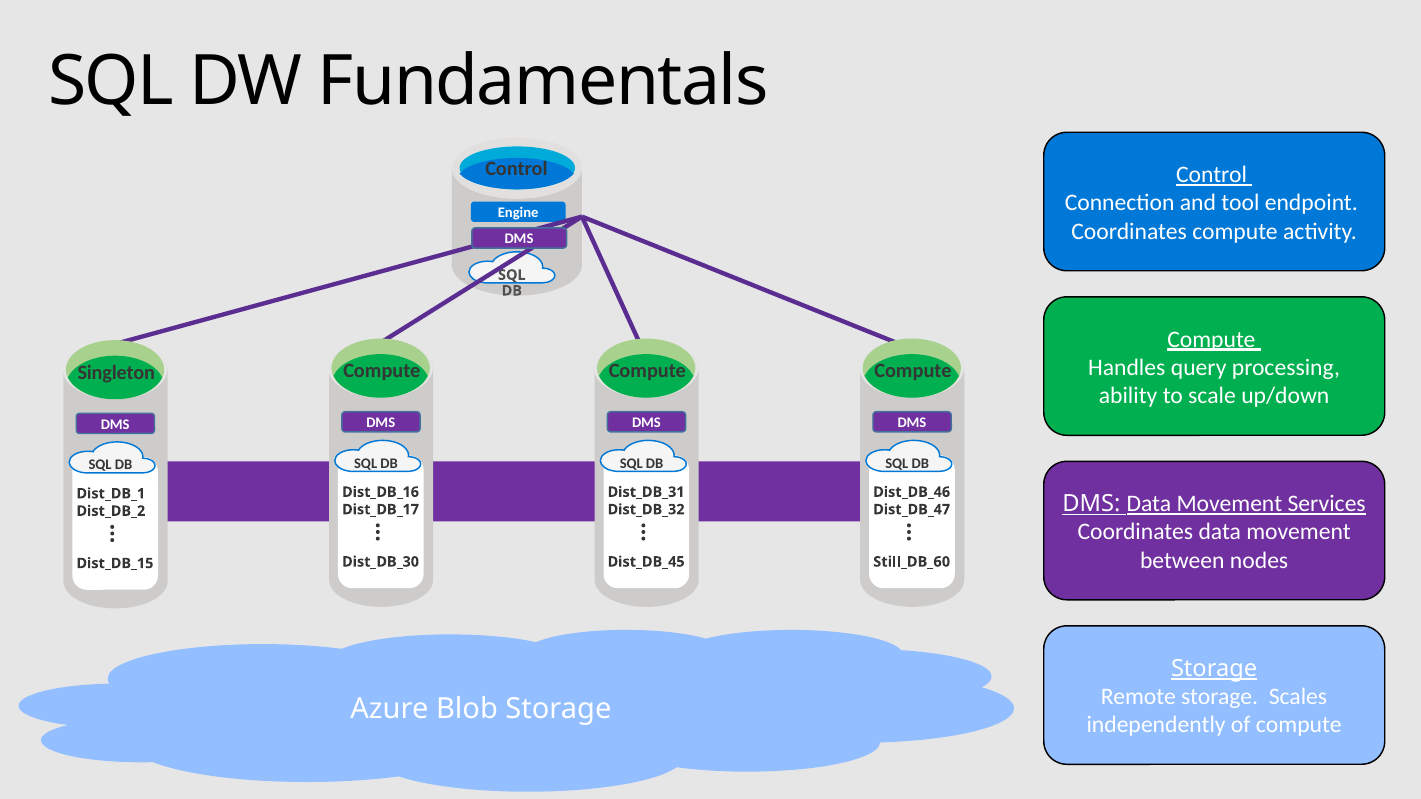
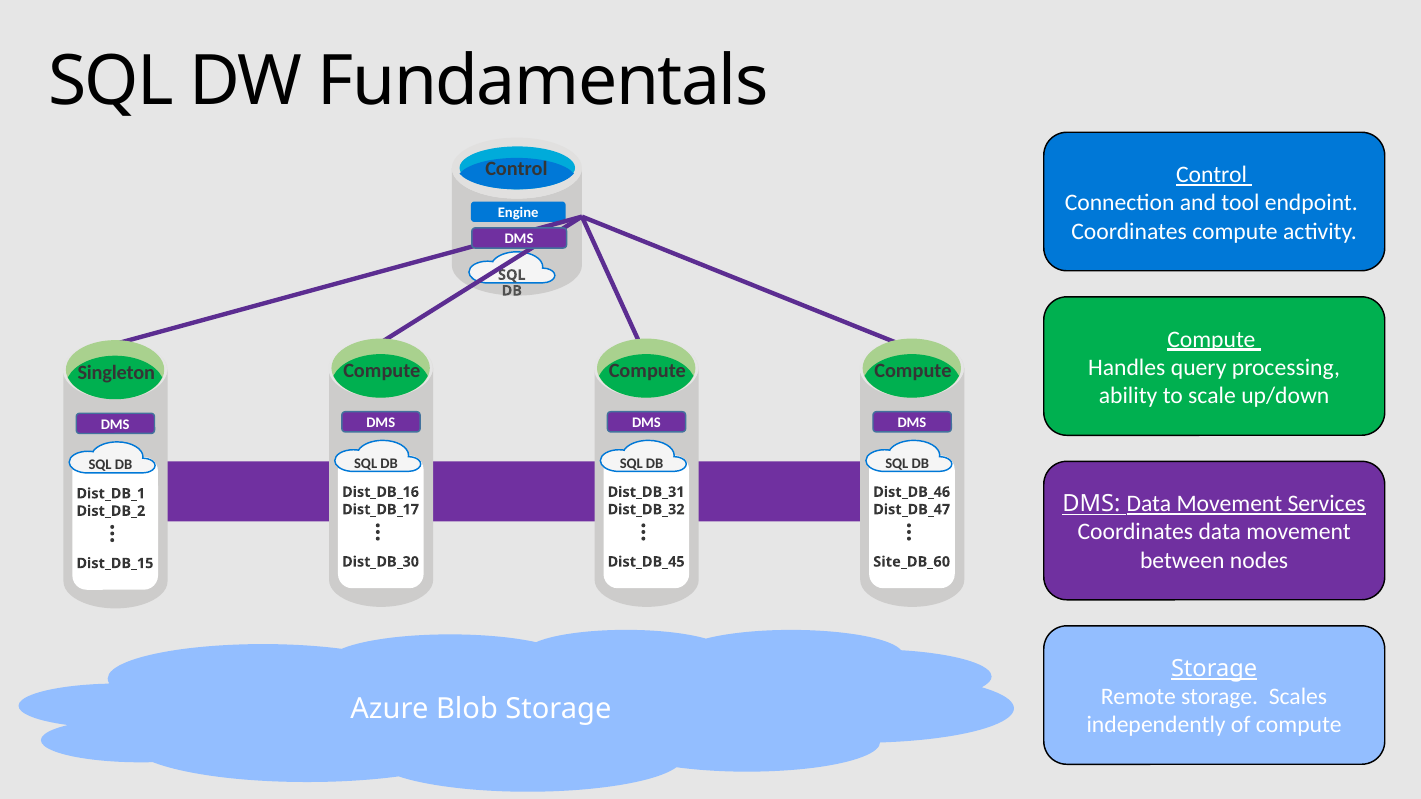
Still_DB_60: Still_DB_60 -> Site_DB_60 (912, 562)
